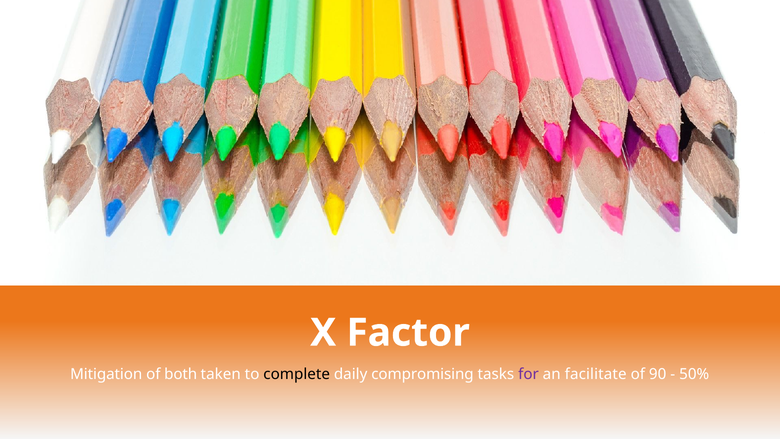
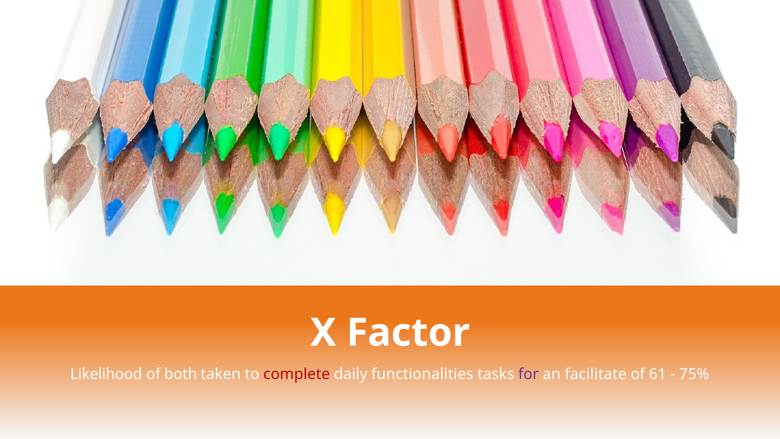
Mitigation: Mitigation -> Likelihood (106, 374)
complete colour: black -> red (297, 374)
compromising: compromising -> functionalities (422, 374)
90: 90 -> 61 (658, 374)
50%: 50% -> 75% (694, 374)
